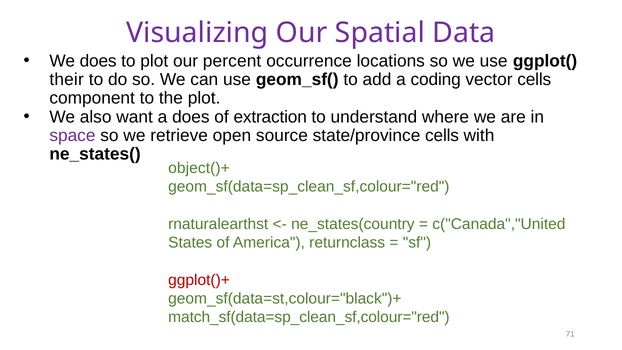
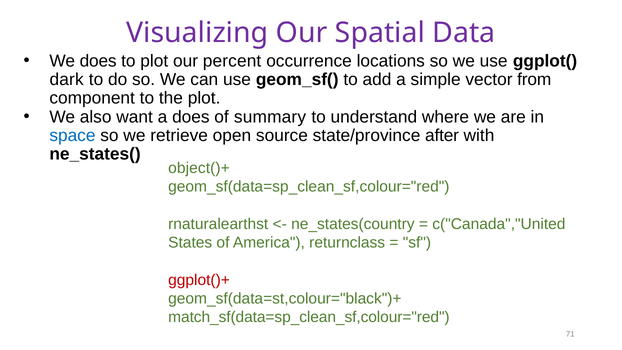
their: their -> dark (67, 80)
coding: coding -> simple (436, 80)
vector cells: cells -> from (534, 80)
extraction: extraction -> summary (270, 117)
space colour: purple -> blue (72, 135)
state/province cells: cells -> after (442, 135)
